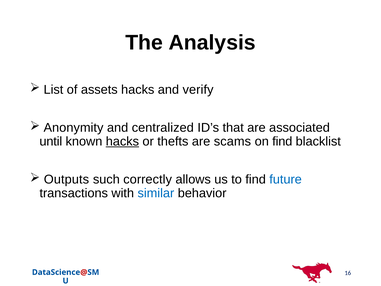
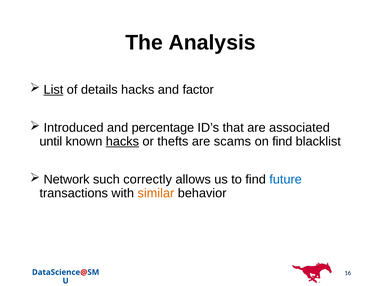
List underline: none -> present (53, 90)
assets: assets -> details (99, 90)
verify: verify -> factor (198, 90)
Anonymity: Anonymity -> Introduced (74, 128)
centralized: centralized -> percentage (163, 128)
Outputs: Outputs -> Network (67, 179)
similar colour: blue -> orange (156, 193)
